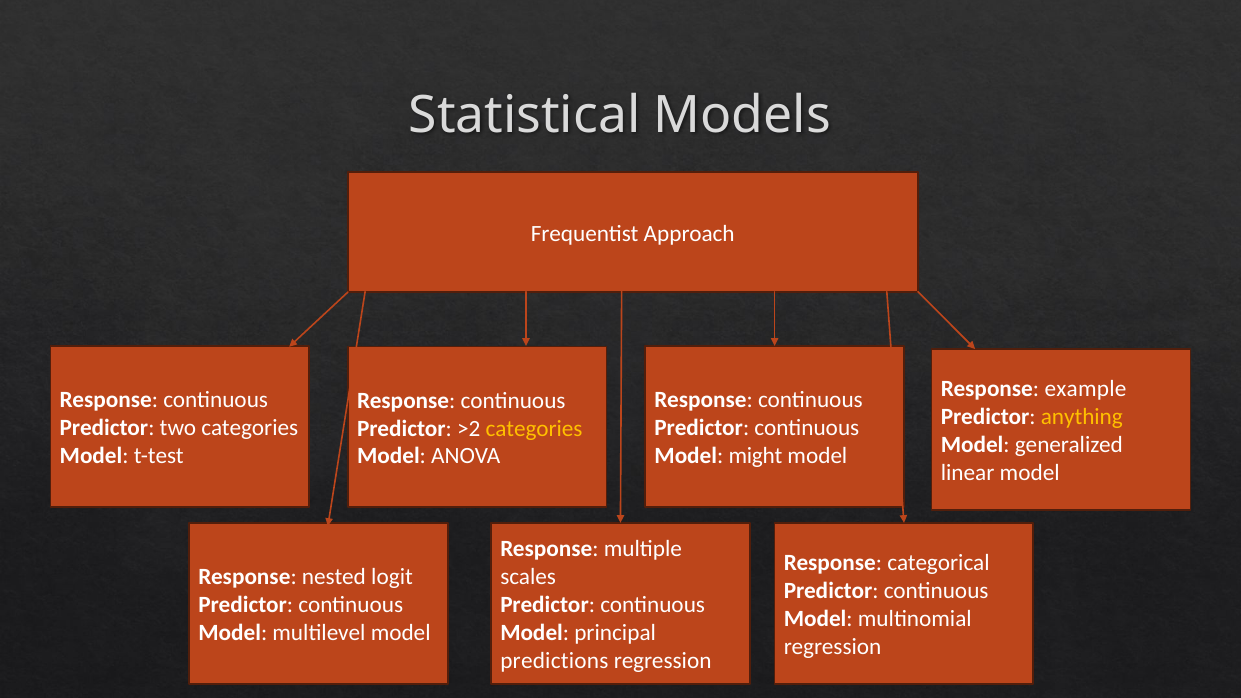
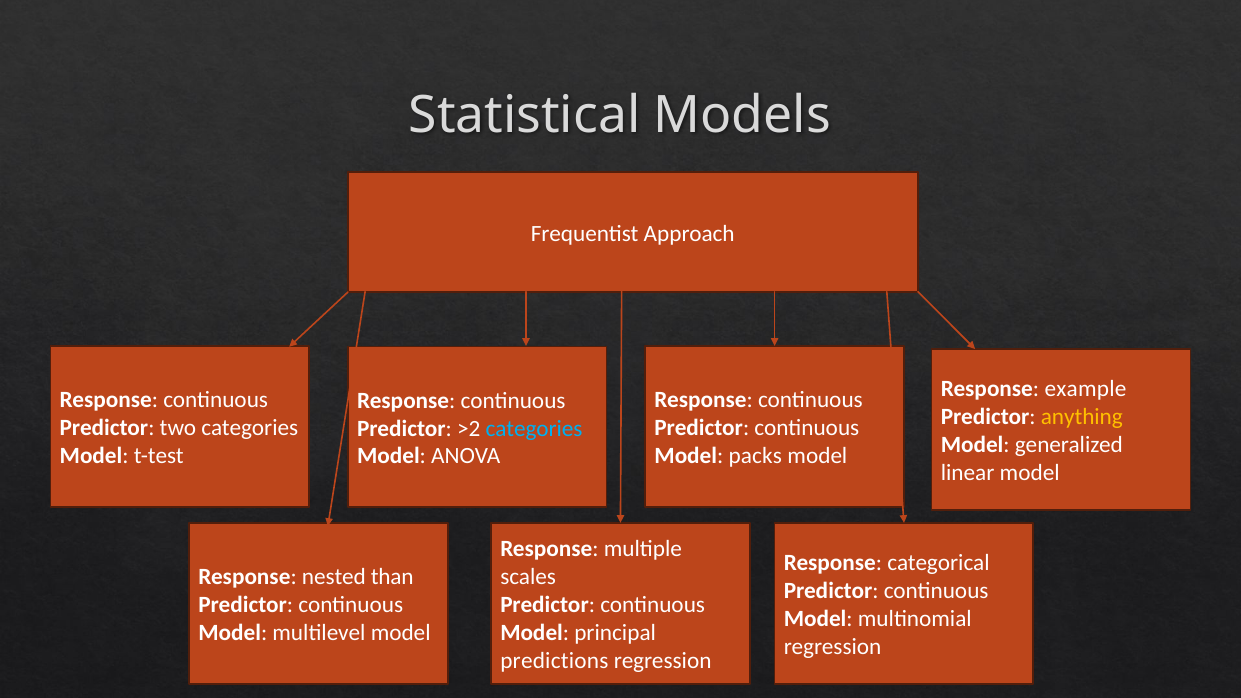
categories colour: yellow -> light blue (534, 428)
might: might -> packs (755, 456)
logit: logit -> than (392, 577)
